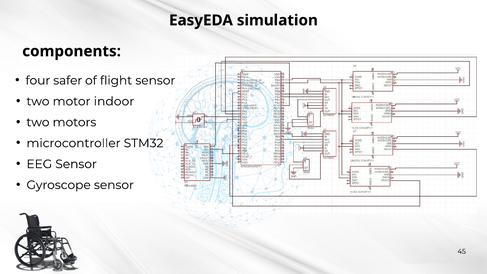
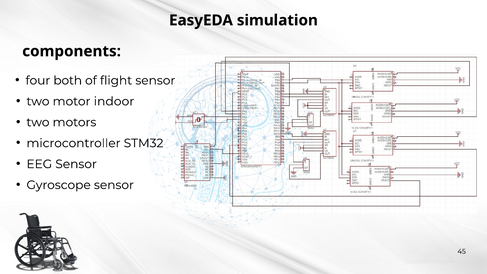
safer: safer -> both (68, 80)
